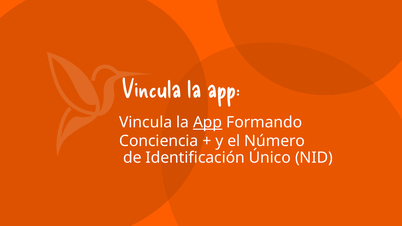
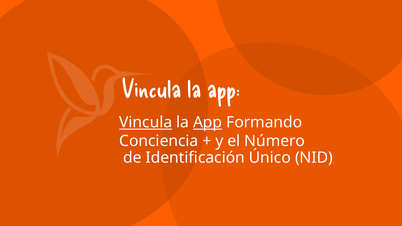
Vincula underline: none -> present (146, 122)
